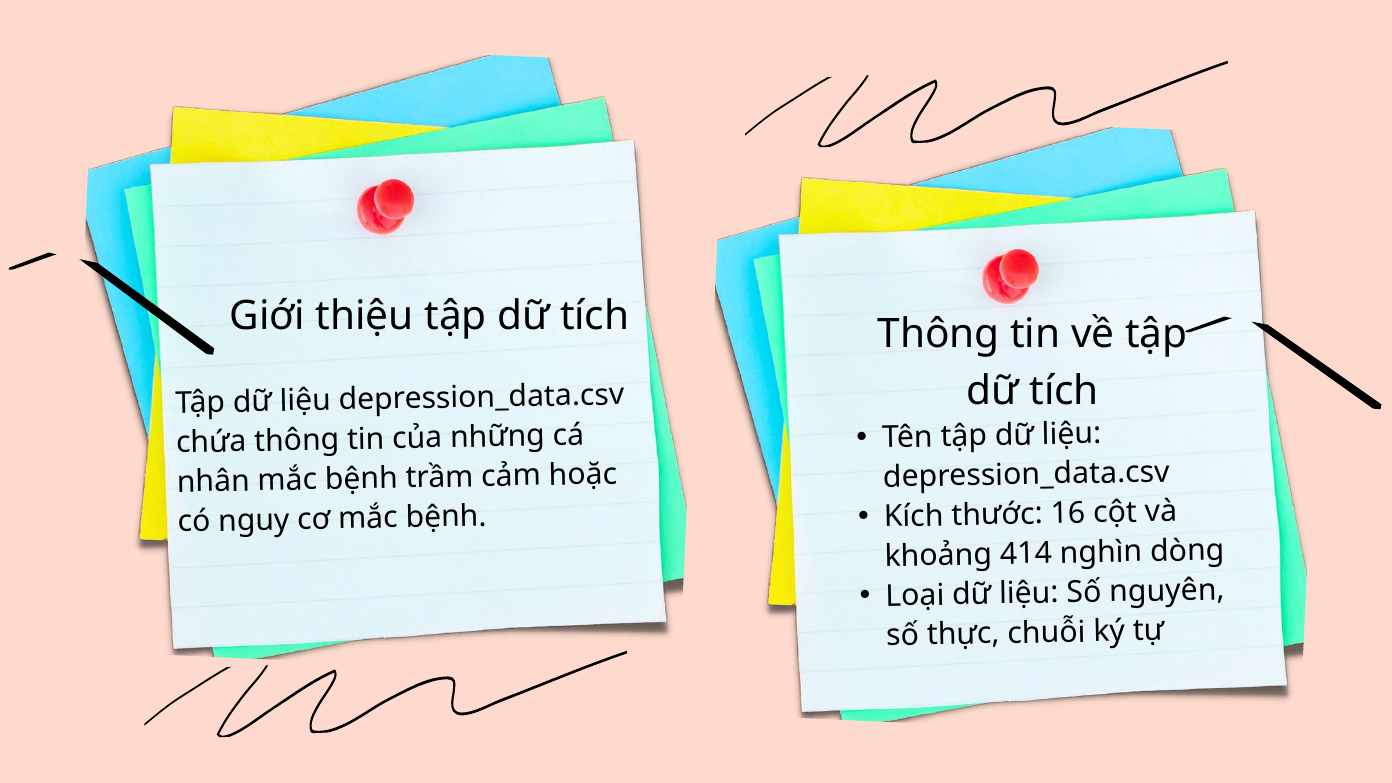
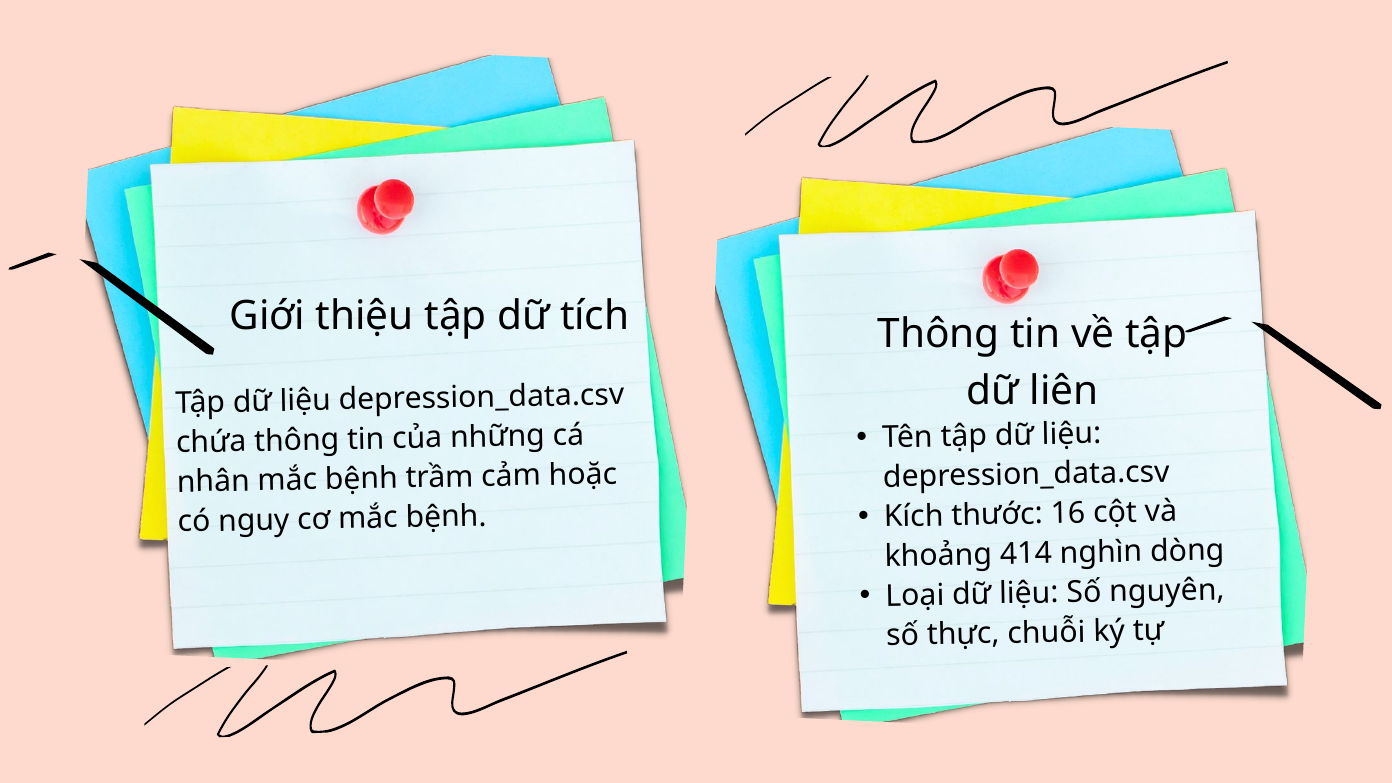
tích: tích -> liên (1064, 391)
